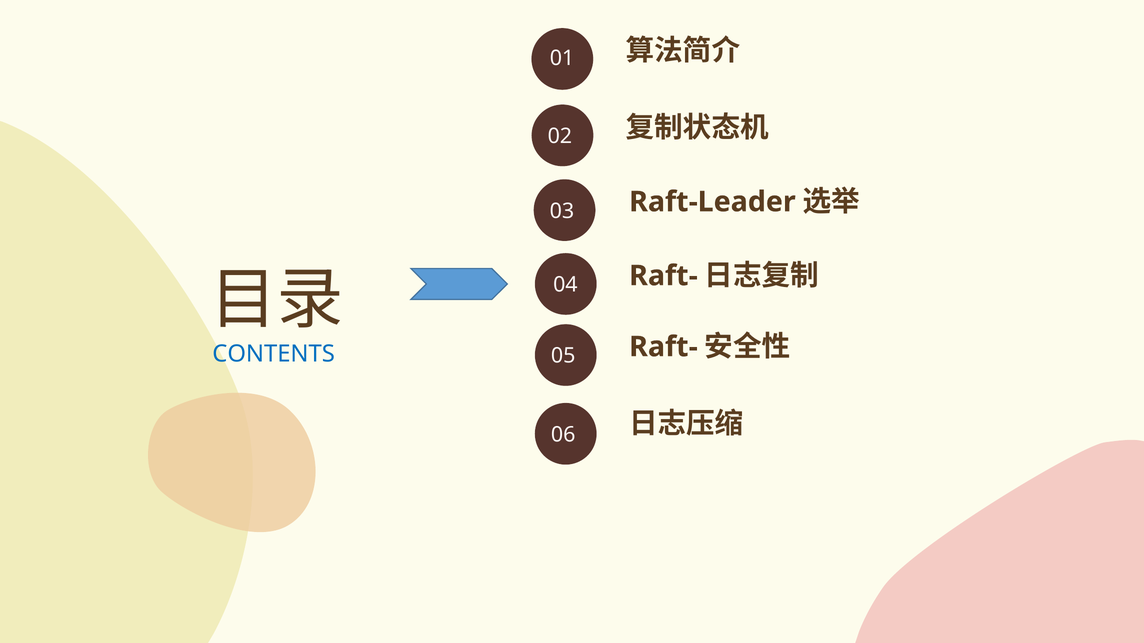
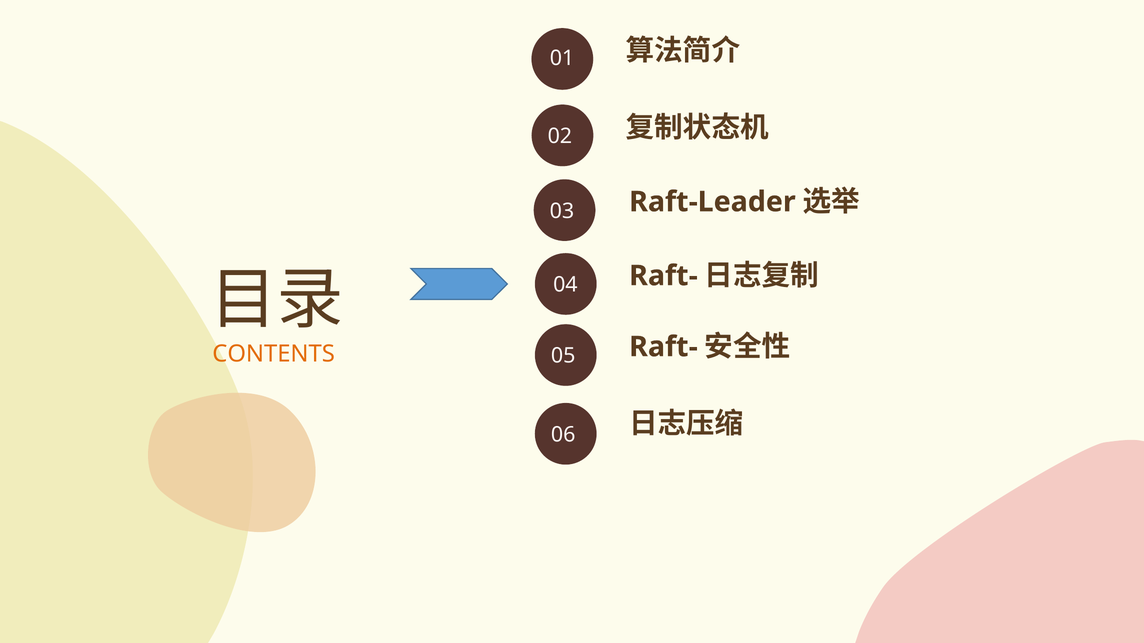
CONTENTS colour: blue -> orange (274, 354)
